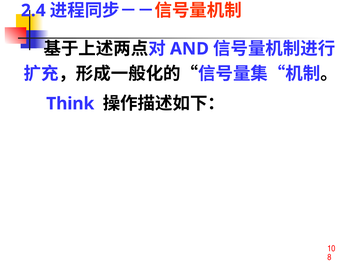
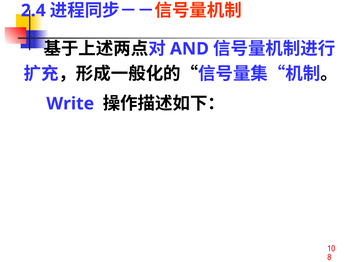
Think: Think -> Write (70, 104)
